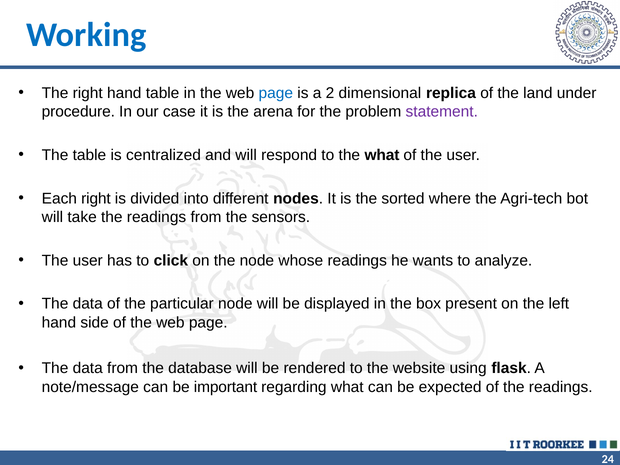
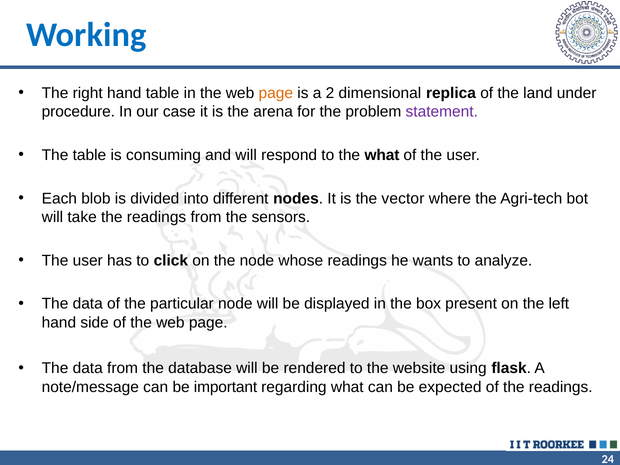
page colour: blue -> orange (276, 93)
centralized: centralized -> consuming (163, 155)
Each right: right -> blob (96, 198)
sorted: sorted -> vector (403, 198)
